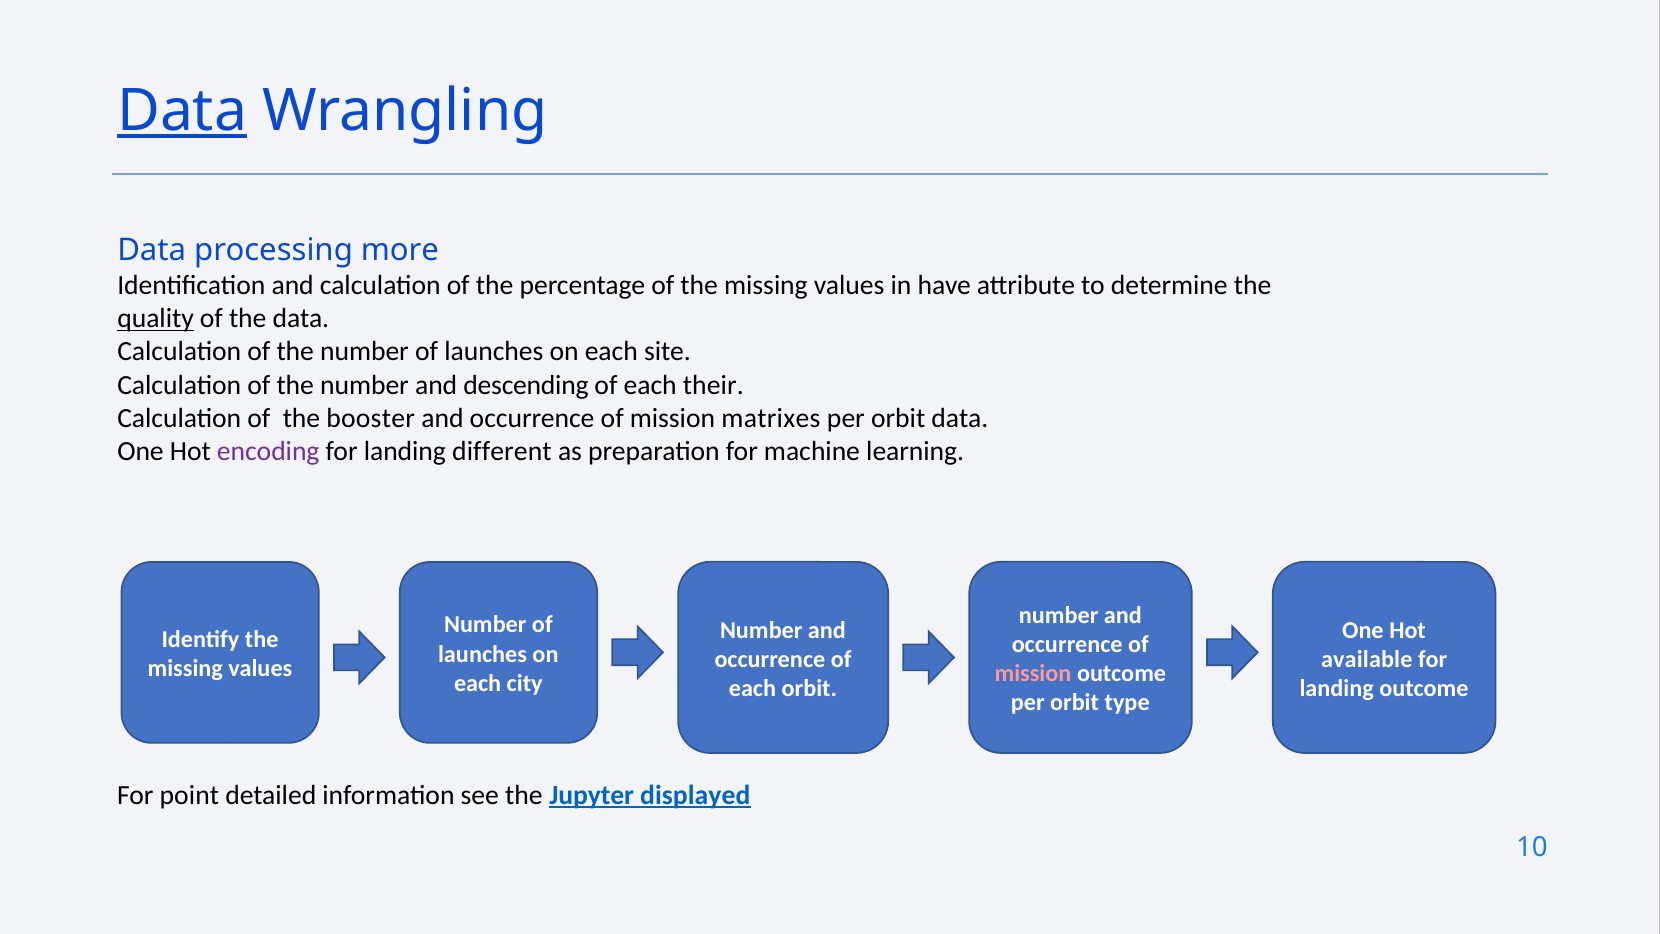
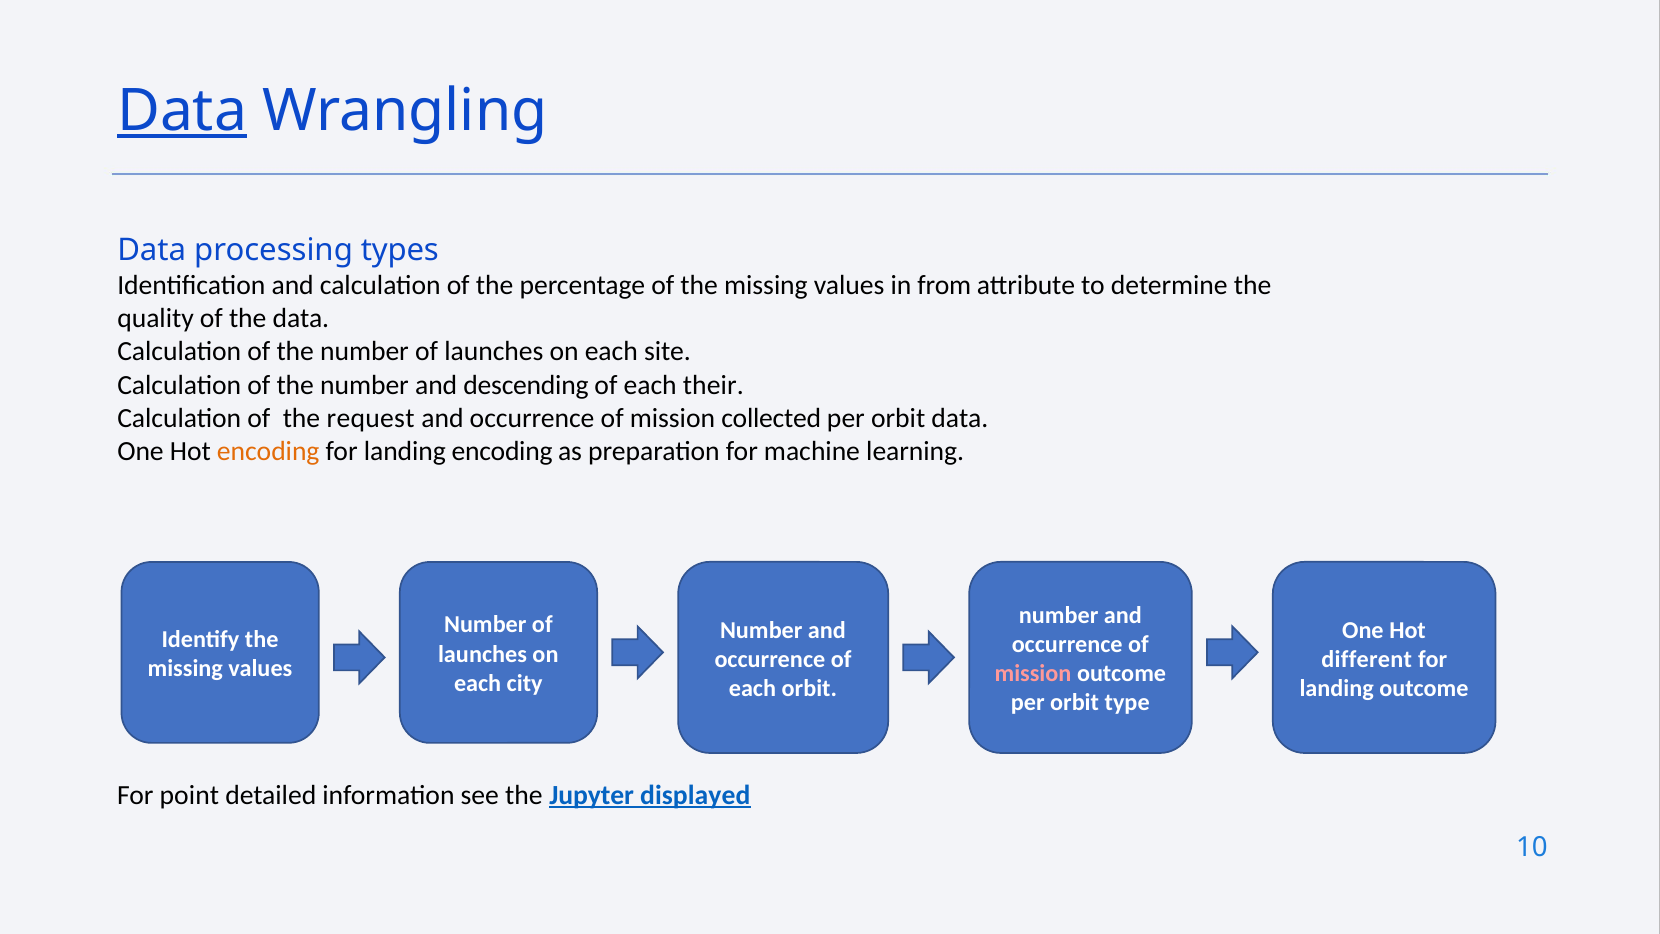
more: more -> types (400, 250)
have: have -> from (944, 285)
quality underline: present -> none (156, 319)
booster: booster -> request (371, 418)
matrixes: matrixes -> collected (771, 418)
encoding colour: purple -> orange (268, 451)
landing different: different -> encoding (502, 451)
available: available -> different (1367, 659)
